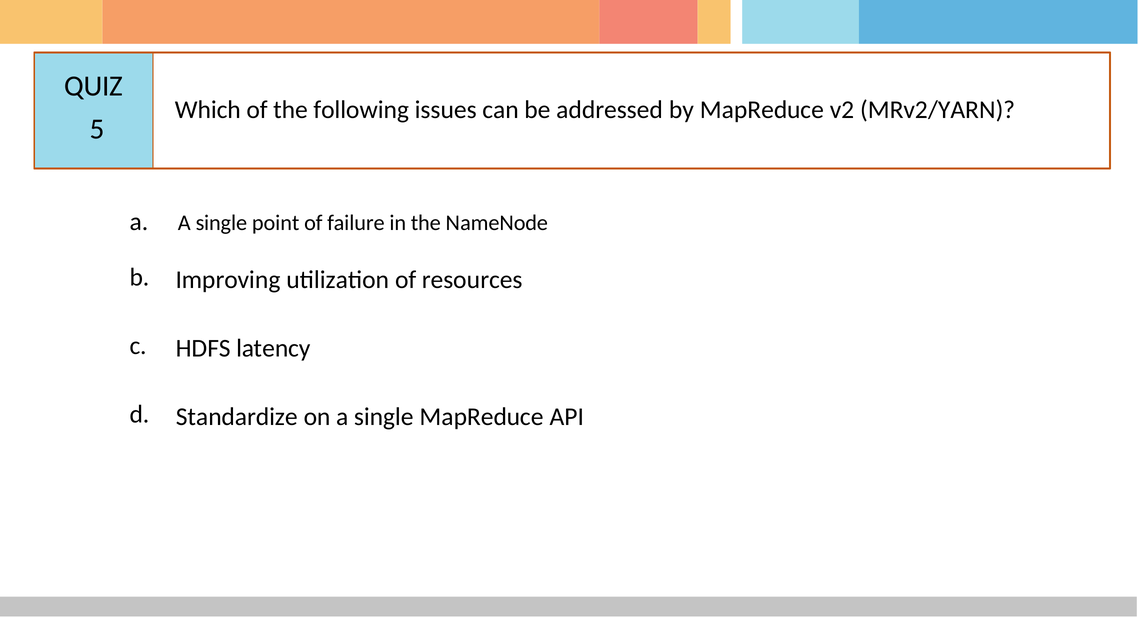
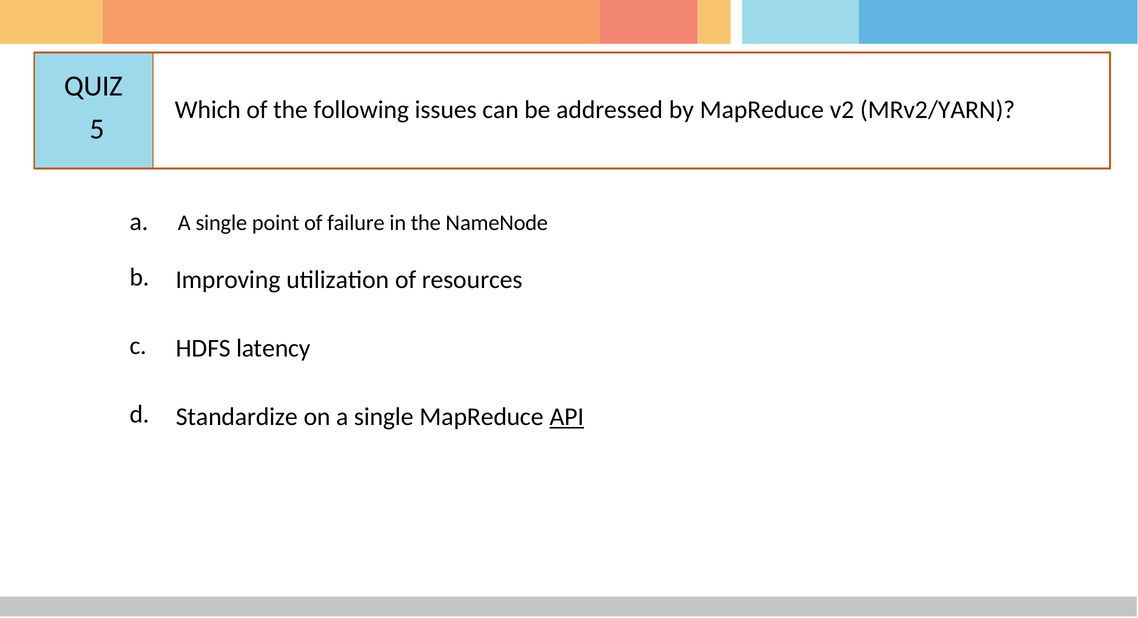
API underline: none -> present (567, 416)
